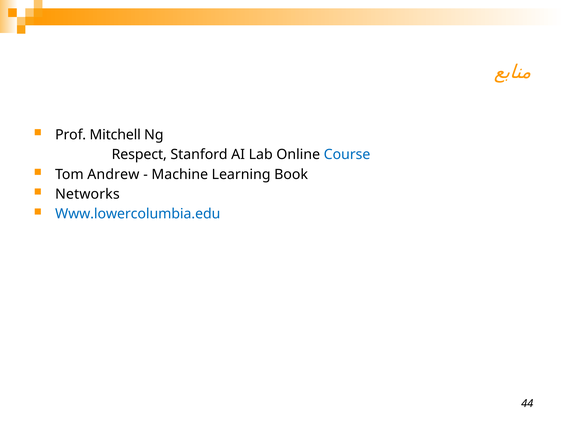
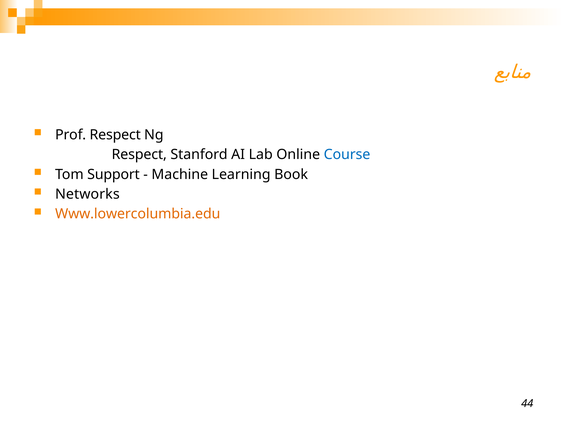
Prof Mitchell: Mitchell -> Respect (115, 135)
Andrew: Andrew -> Support (113, 174)
Www.lowercolumbia.edu colour: blue -> orange (138, 214)
